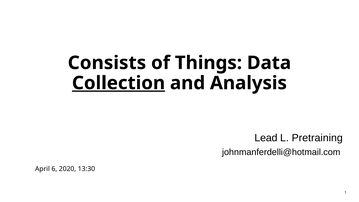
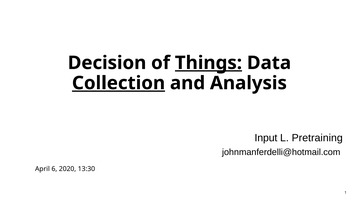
Consists: Consists -> Decision (107, 63)
Things underline: none -> present (208, 63)
Lead: Lead -> Input (266, 138)
